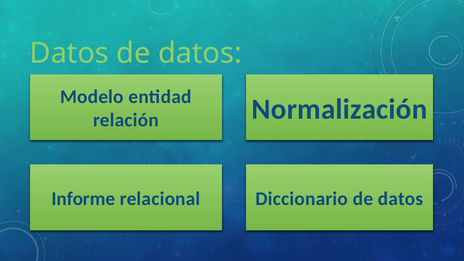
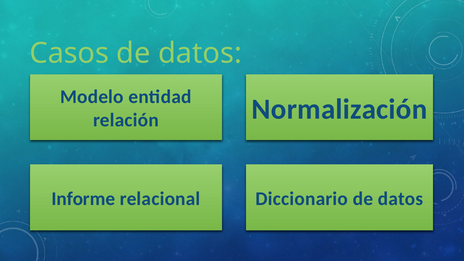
Datos: Datos -> Casos (69, 53)
